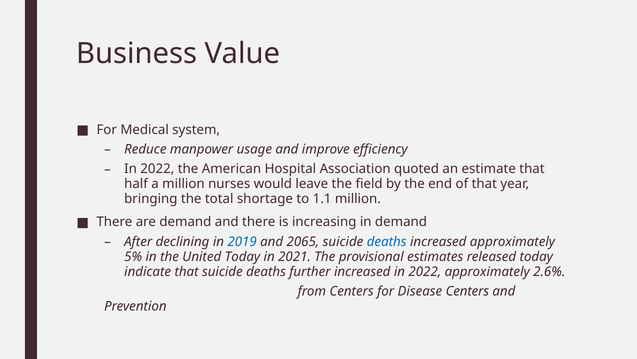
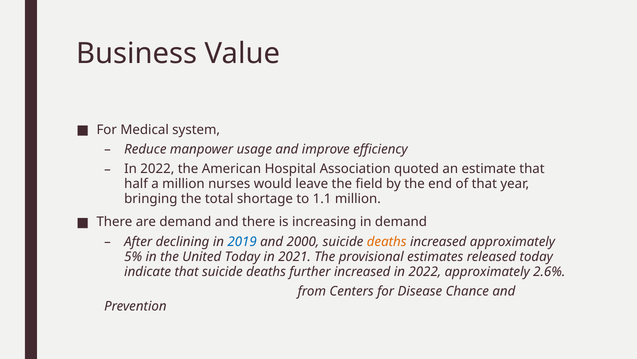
2065: 2065 -> 2000 (303, 241)
deaths colour: blue -> orange (387, 241)
Disease Centers: Centers -> Chance (467, 291)
